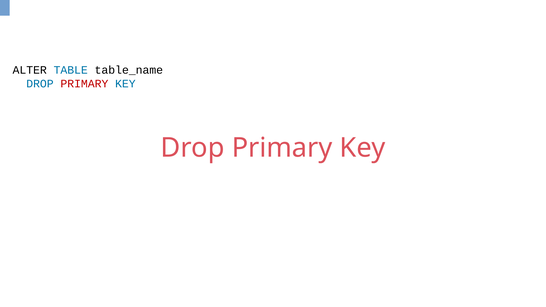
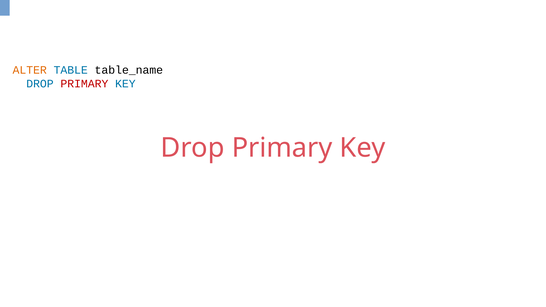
ALTER colour: black -> orange (30, 70)
